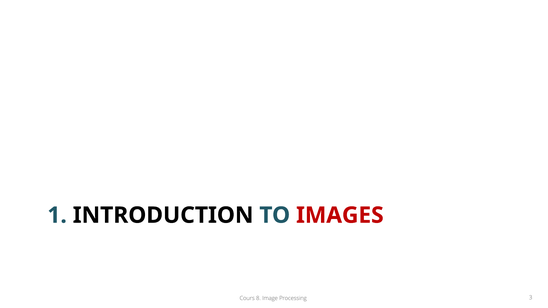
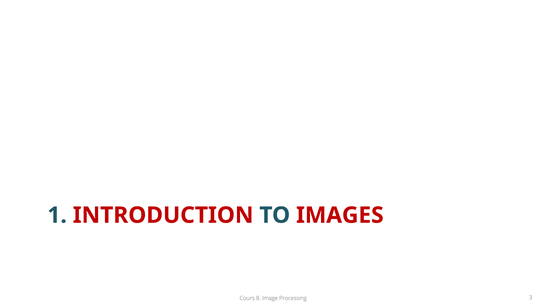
INTRODUCTION colour: black -> red (163, 215)
